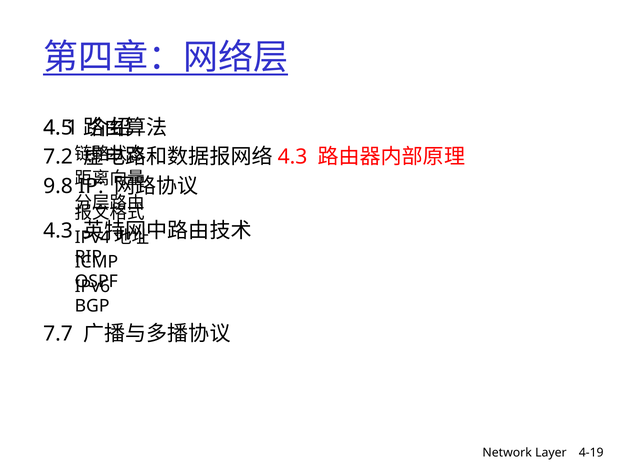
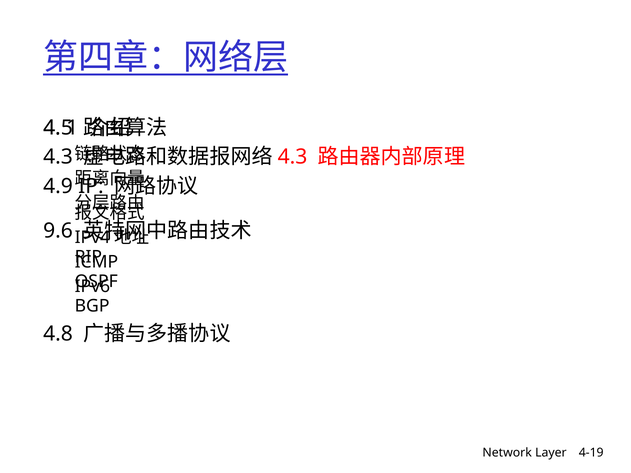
7.2: 7.2 -> 4.3 (58, 157)
9.8: 9.8 -> 4.9 (58, 187)
4.3: 4.3 -> 9.6 (58, 231)
7.7: 7.7 -> 4.8 (58, 334)
